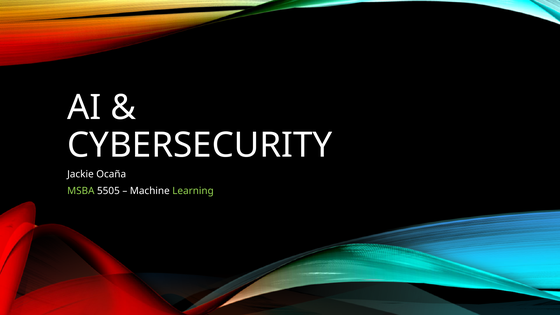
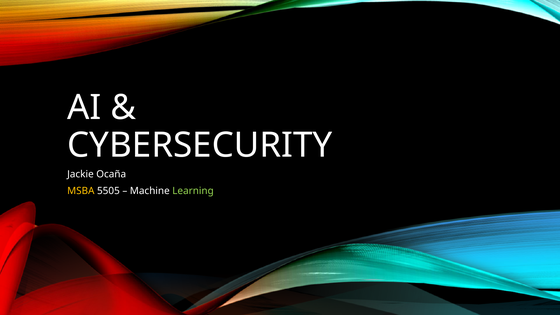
MSBA colour: light green -> yellow (81, 191)
